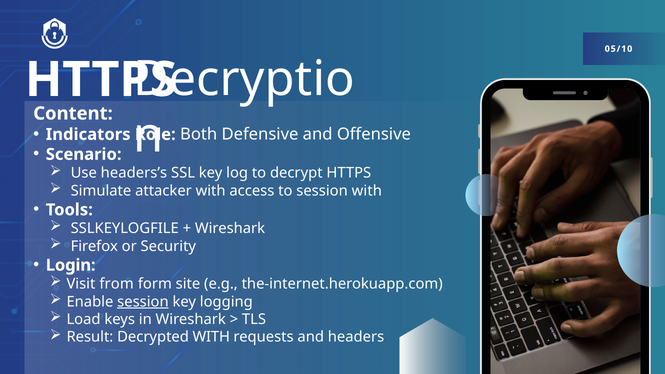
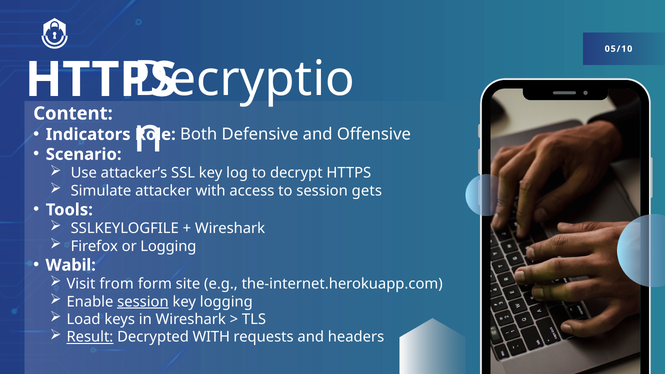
headers’s: headers’s -> attacker’s (134, 173)
session with: with -> gets (367, 191)
or Security: Security -> Logging (168, 246)
Login: Login -> Wabil (71, 265)
Result underline: none -> present (90, 337)
